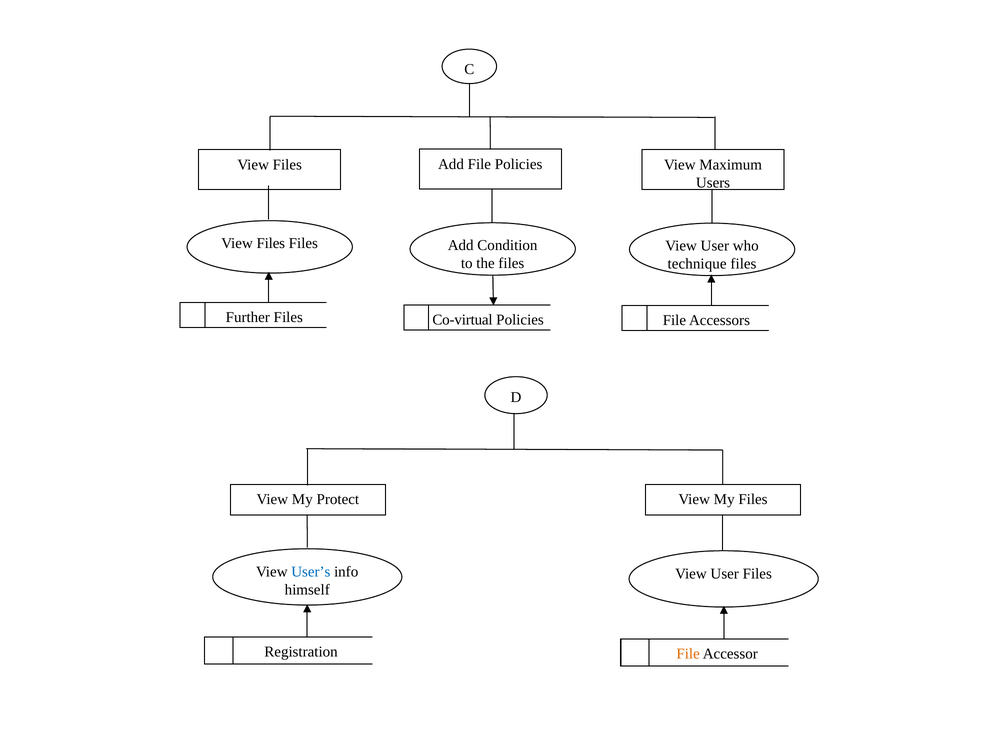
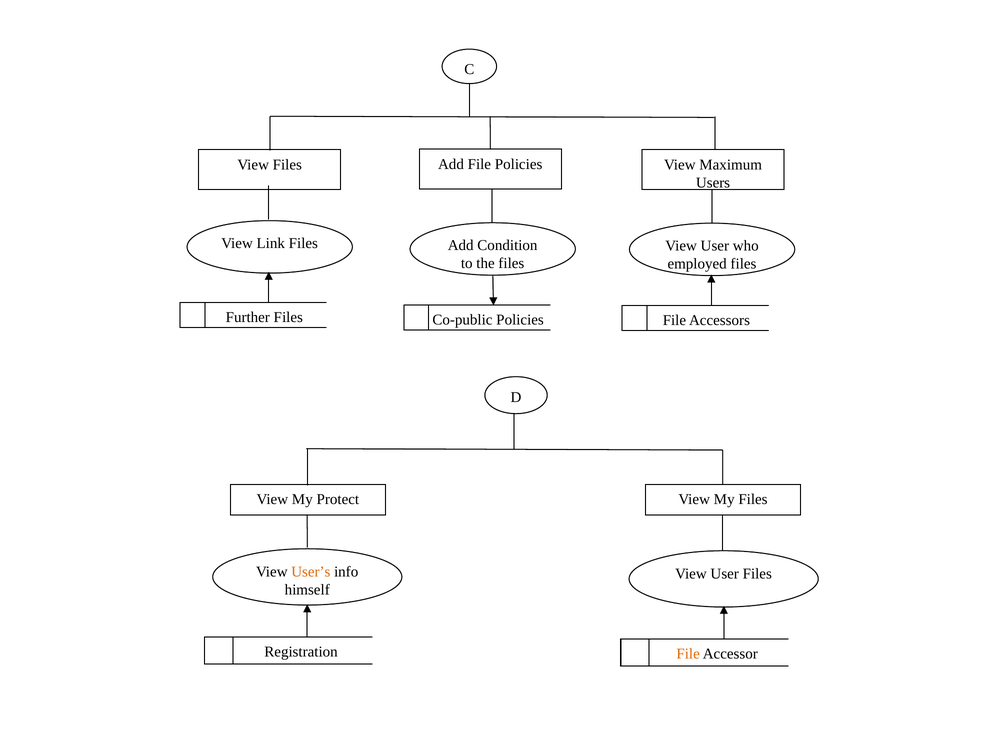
Files: Files -> Link (271, 243)
technique: technique -> employed (697, 264)
Co-virtual: Co-virtual -> Co-public (462, 320)
User’s colour: blue -> orange (311, 572)
